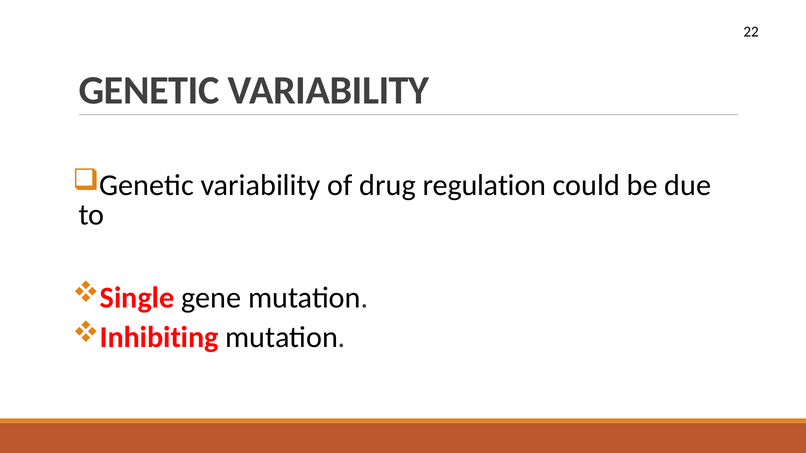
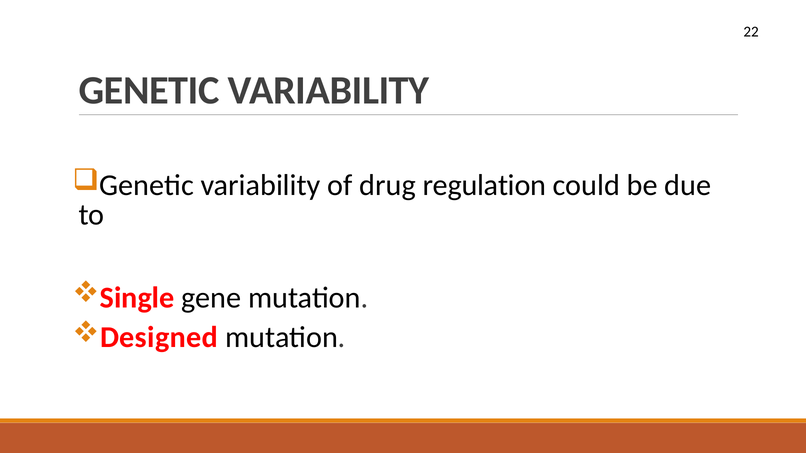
Inhibiting: Inhibiting -> Designed (159, 338)
